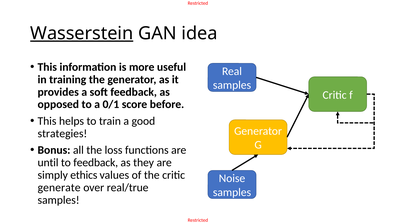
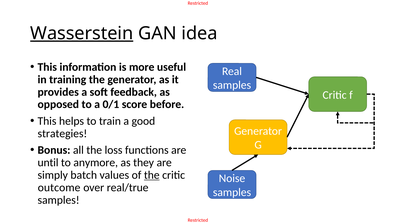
to feedback: feedback -> anymore (96, 162)
ethics: ethics -> batch (84, 175)
the underline: none -> present (152, 175)
generate: generate -> outcome (59, 187)
